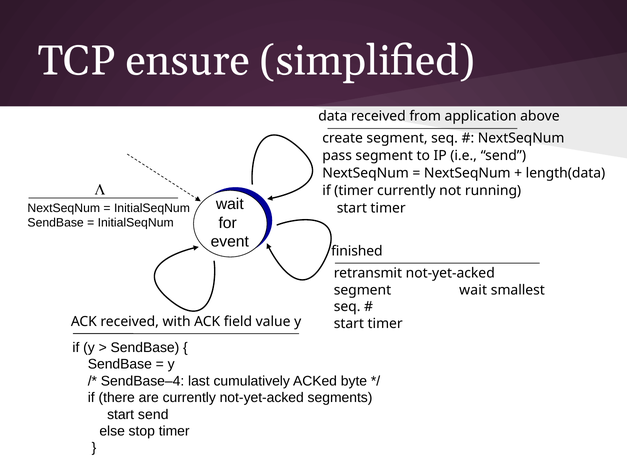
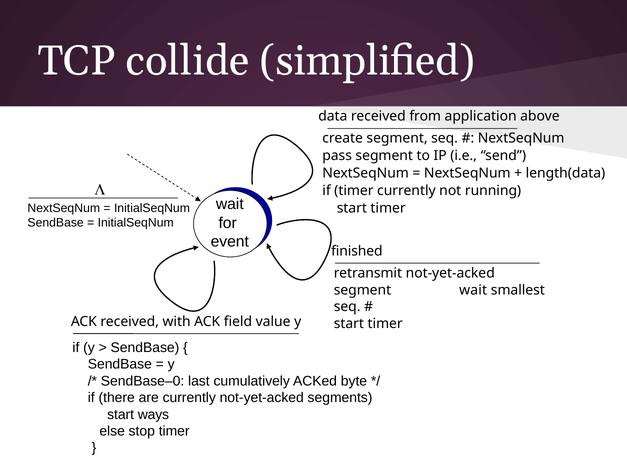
ensure: ensure -> collide (188, 61)
SendBase–4: SendBase–4 -> SendBase–0 (143, 381)
start send: send -> ways (153, 415)
